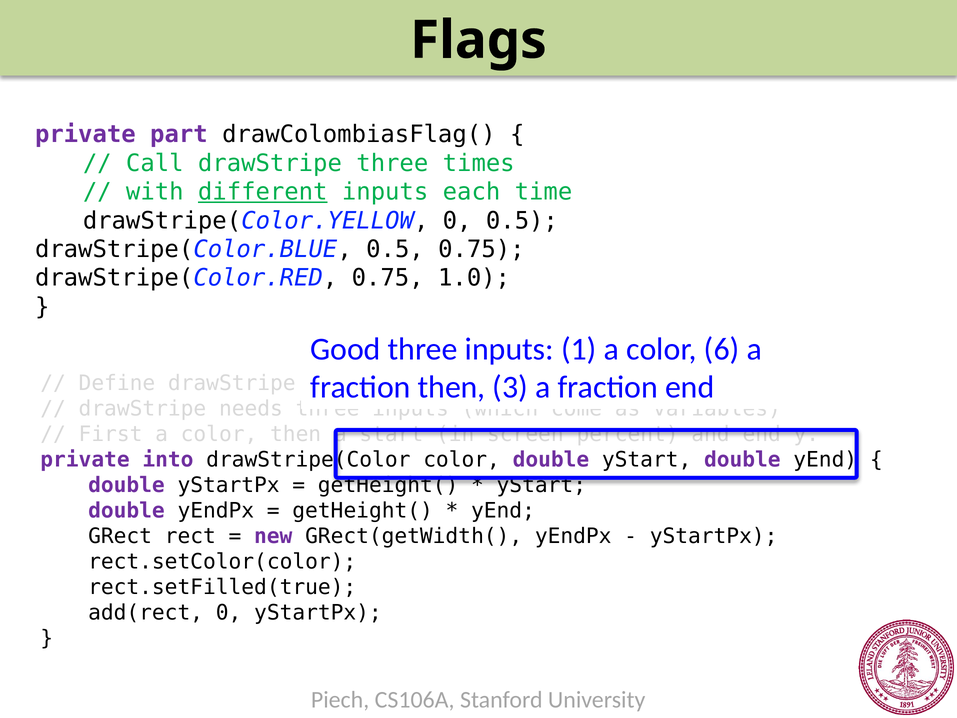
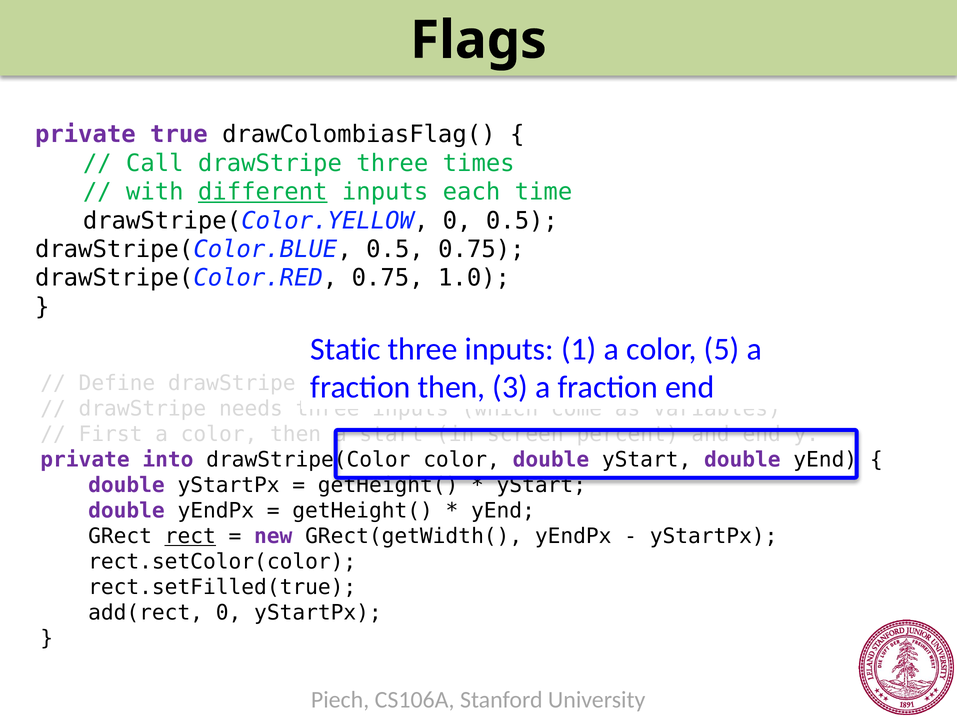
part: part -> true (179, 134)
Good: Good -> Static (346, 349)
6: 6 -> 5 (722, 349)
rect underline: none -> present (190, 536)
